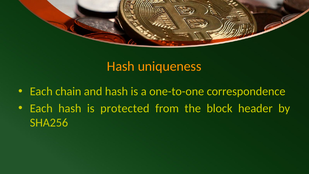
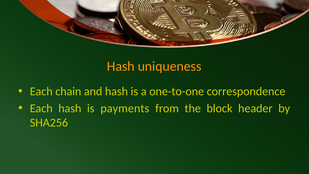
protected: protected -> payments (125, 108)
